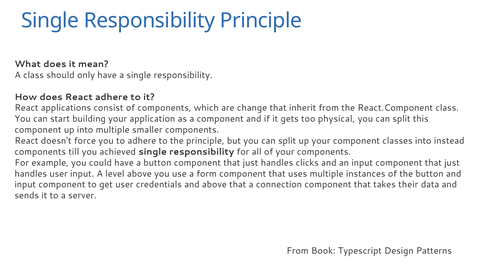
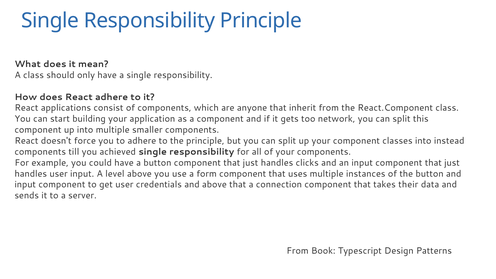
change: change -> anyone (252, 108)
physical: physical -> network (337, 119)
